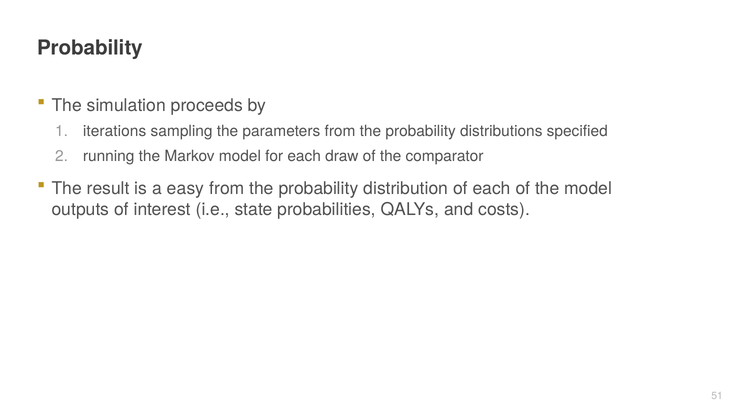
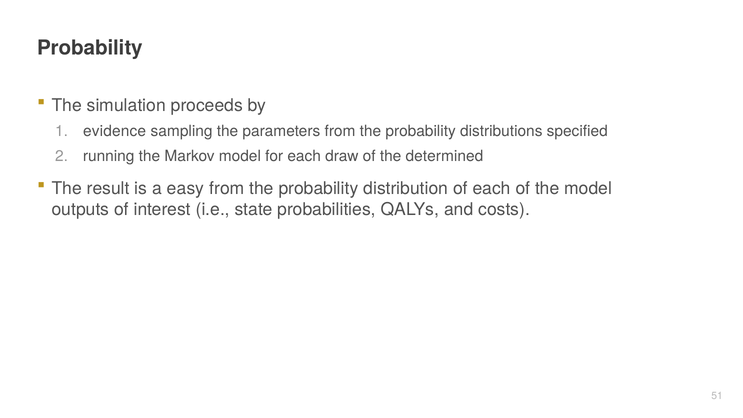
iterations: iterations -> evidence (115, 131)
comparator: comparator -> determined (444, 156)
